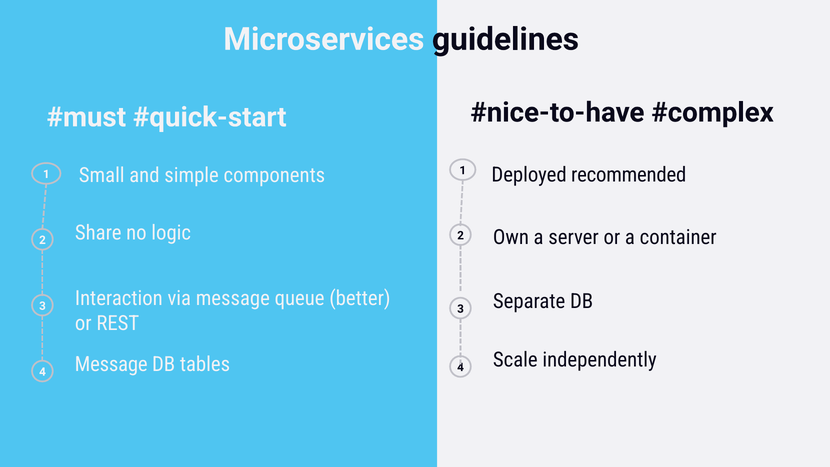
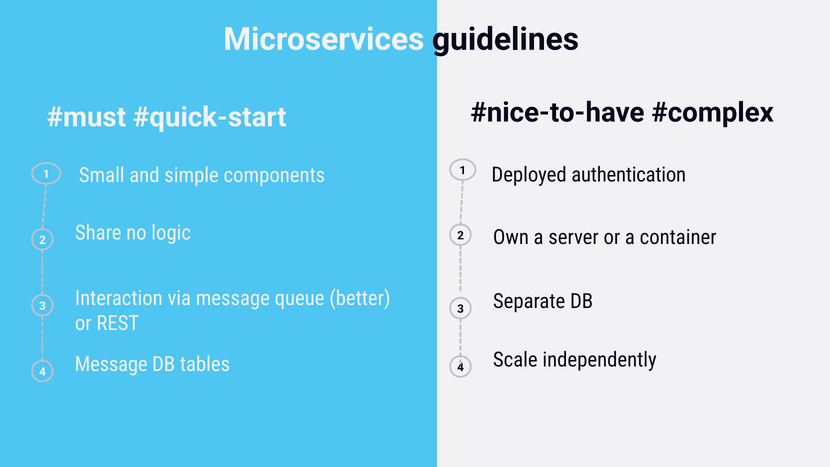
recommended: recommended -> authentication (629, 175)
